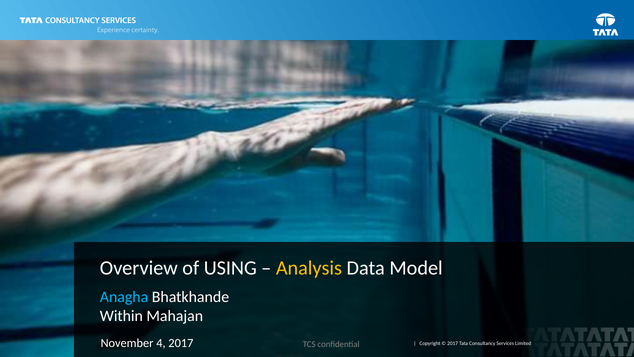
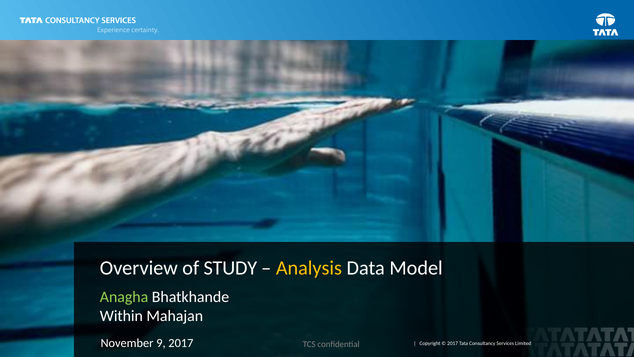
USING: USING -> STUDY (230, 268)
Anagha colour: light blue -> light green (124, 297)
4: 4 -> 9 (161, 343)
